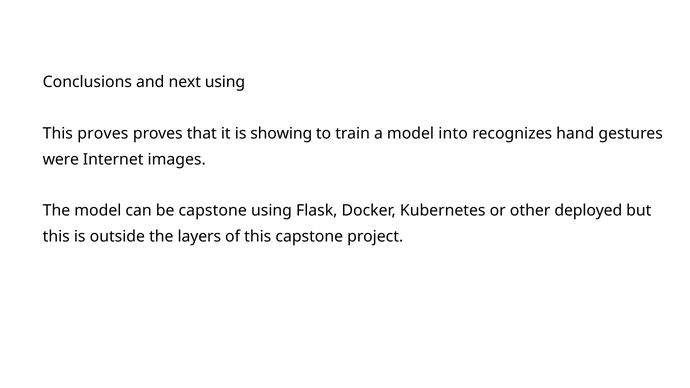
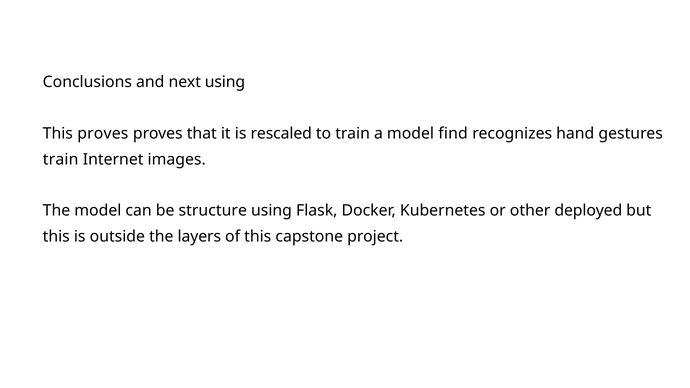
showing: showing -> rescaled (281, 134)
into: into -> find (453, 134)
were: were -> train (61, 159)
be capstone: capstone -> structure (213, 211)
